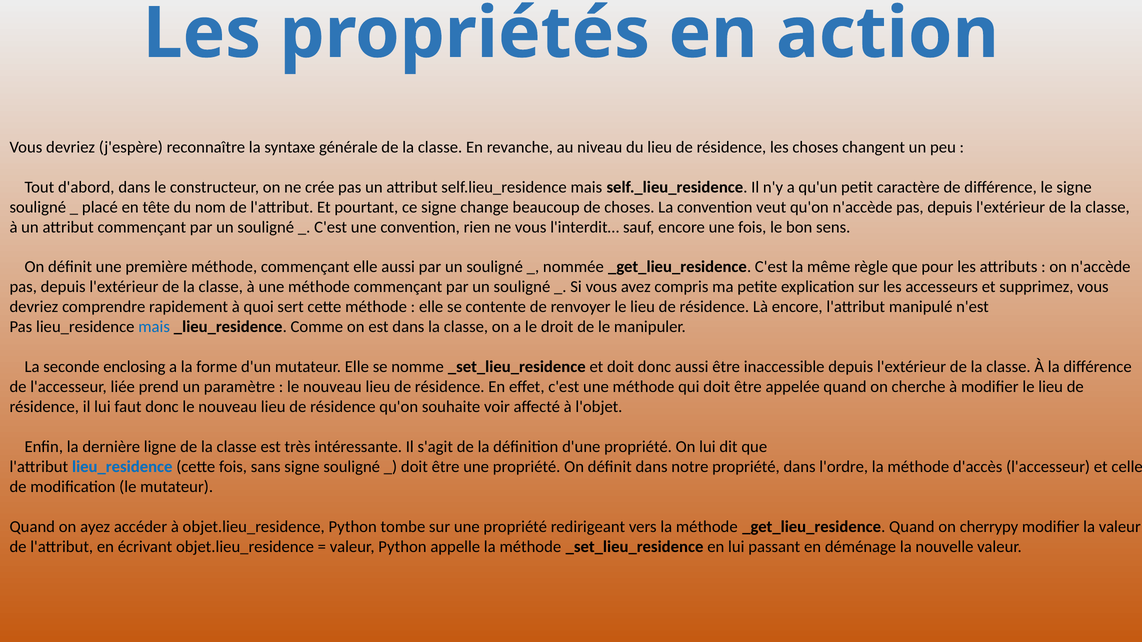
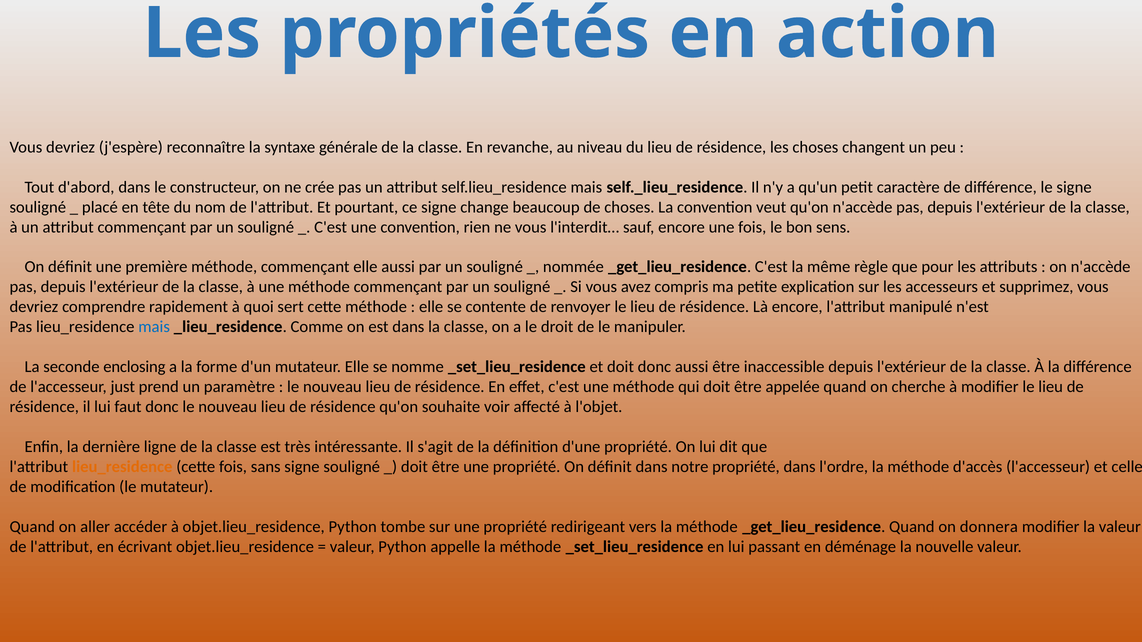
liée: liée -> just (123, 387)
lieu_residence colour: blue -> orange (122, 467)
ayez: ayez -> aller (95, 527)
cherrypy: cherrypy -> donnera (989, 527)
